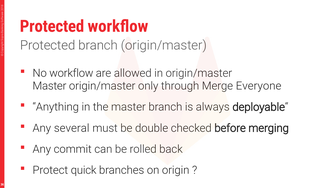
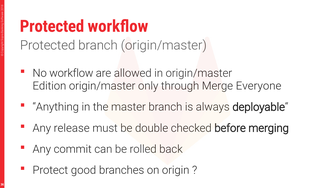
Master: Master -> Edition (49, 86)
several: several -> release (72, 128)
quick: quick -> good (84, 171)
